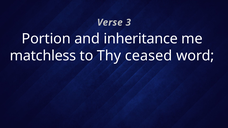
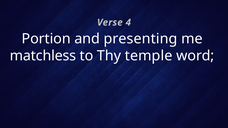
3: 3 -> 4 (128, 23)
inheritance: inheritance -> presenting (141, 39)
ceased: ceased -> temple (149, 56)
